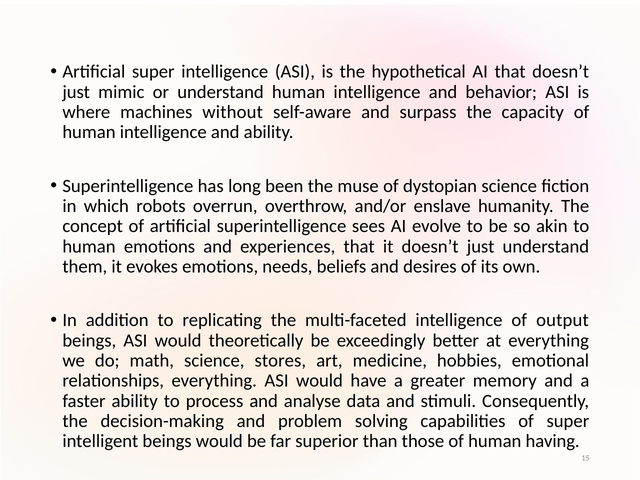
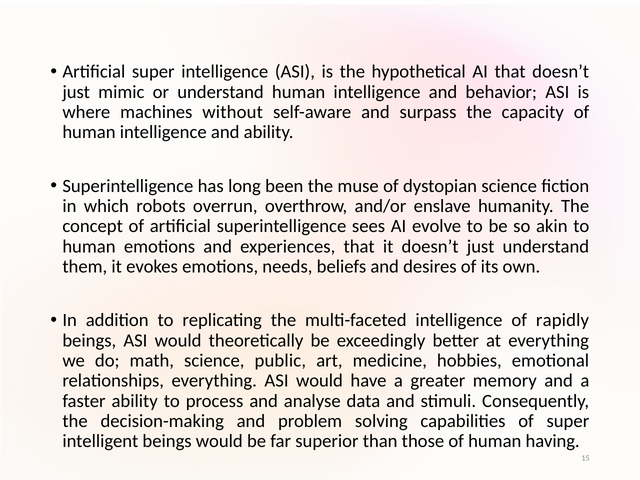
output: output -> rapidly (562, 320)
stores: stores -> public (280, 361)
